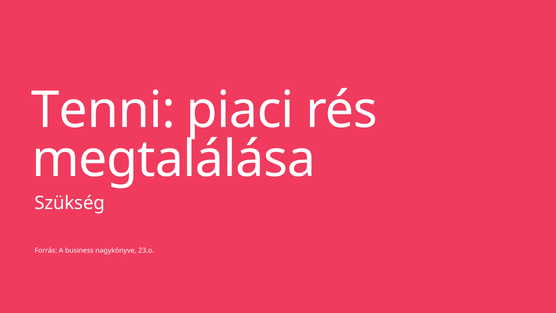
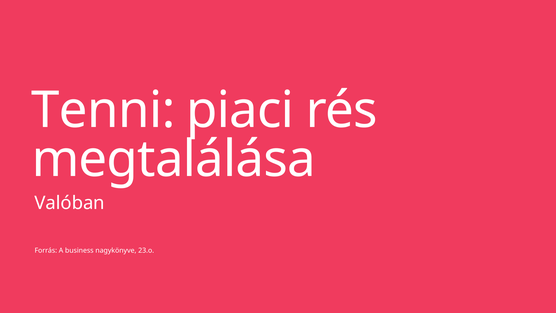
Szükség: Szükség -> Valóban (70, 203)
